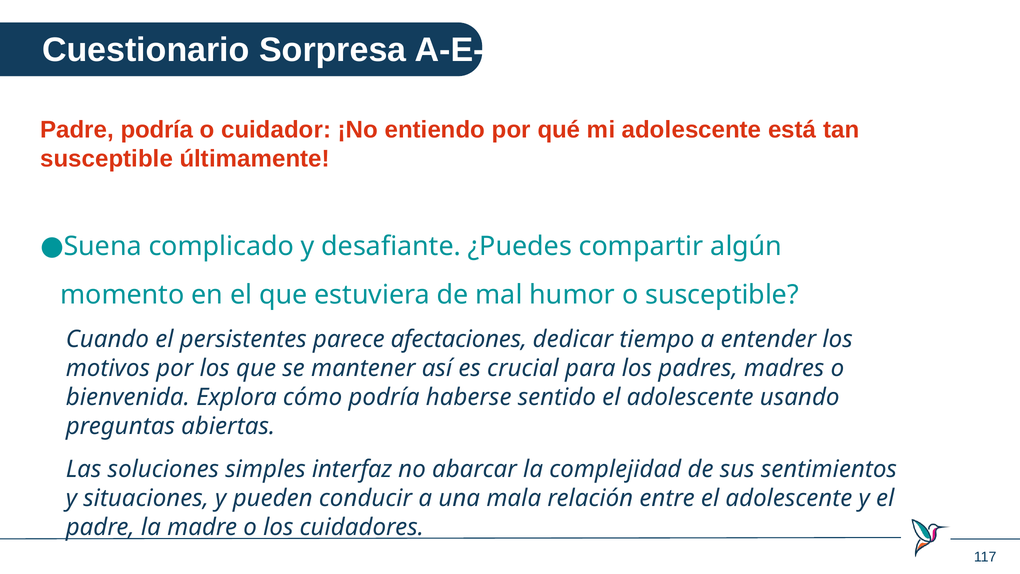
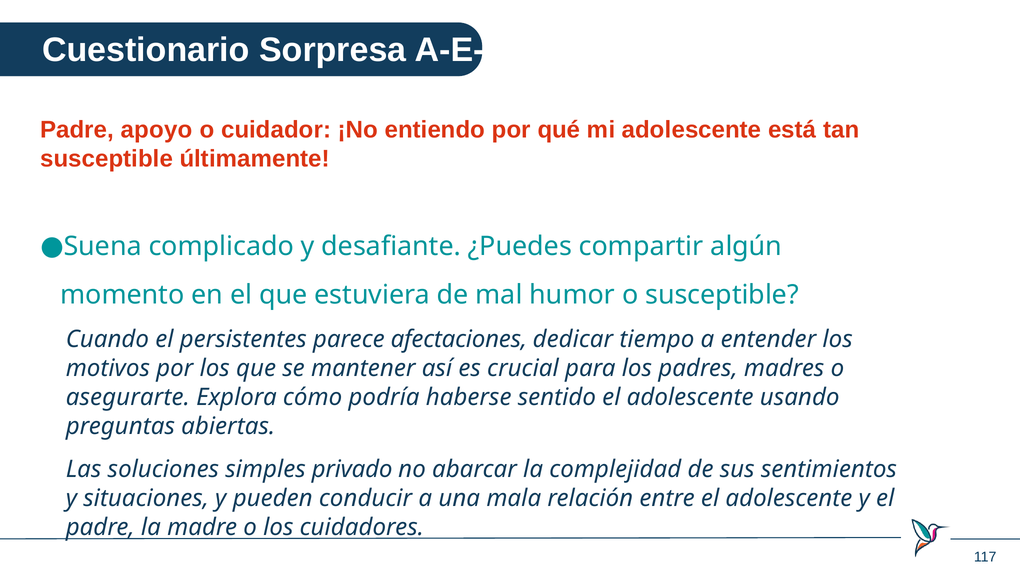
Padre podría: podría -> apoyo (157, 130)
bienvenida: bienvenida -> asegurarte (128, 397)
interfaz: interfaz -> privado (352, 469)
